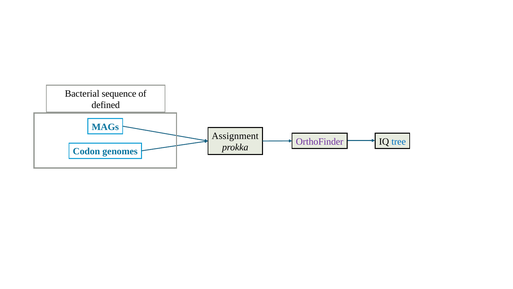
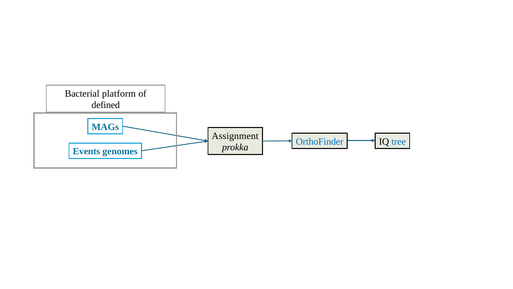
sequence: sequence -> platform (119, 93)
OrthoFinder colour: purple -> blue (320, 141)
Codon: Codon -> Events (86, 151)
